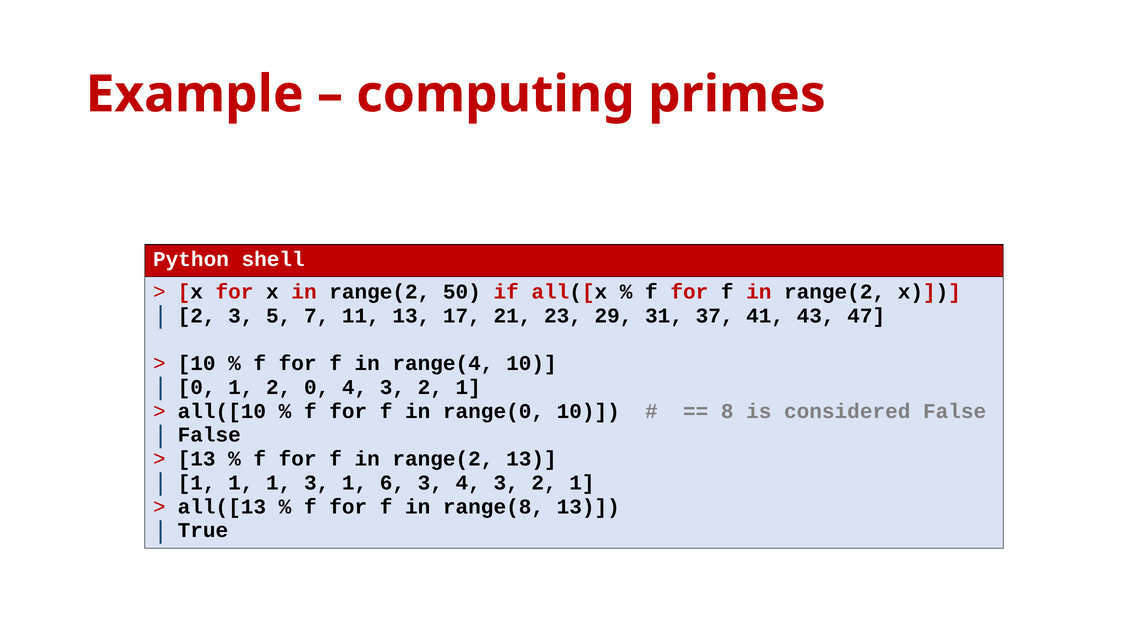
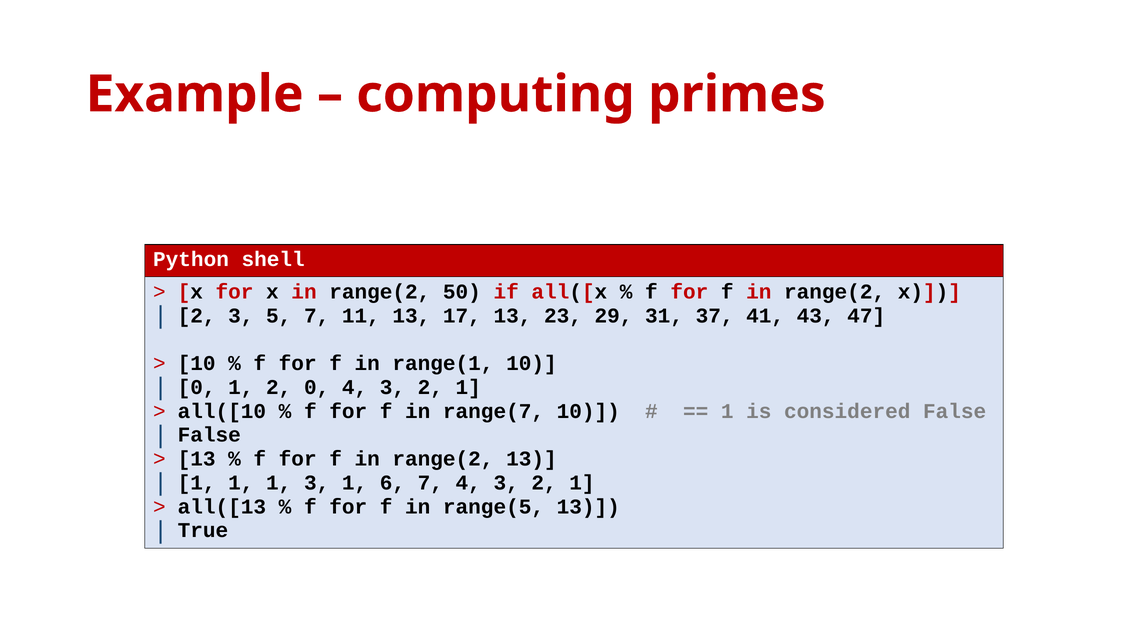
17 21: 21 -> 13 (512, 315)
range(4: range(4 -> range(1 (443, 363)
range(0: range(0 -> range(7 (494, 411)
8: 8 -> 1 (727, 411)
6 3: 3 -> 7 (430, 483)
range(8: range(8 -> range(5 (494, 506)
